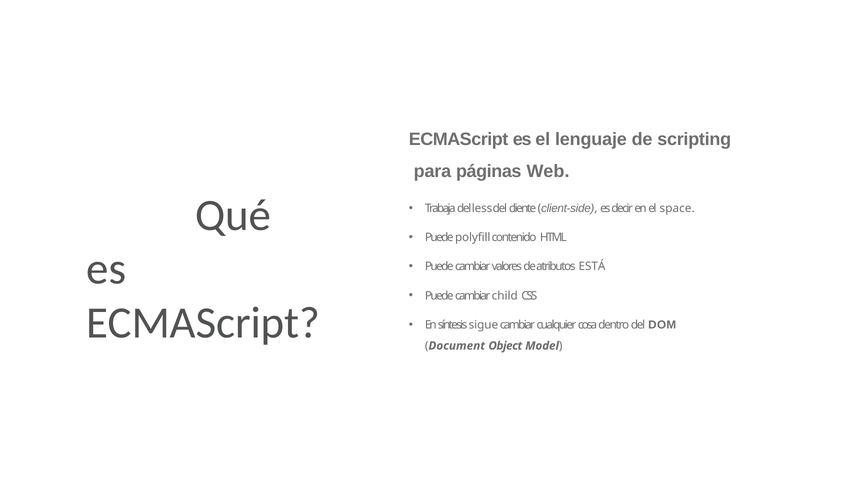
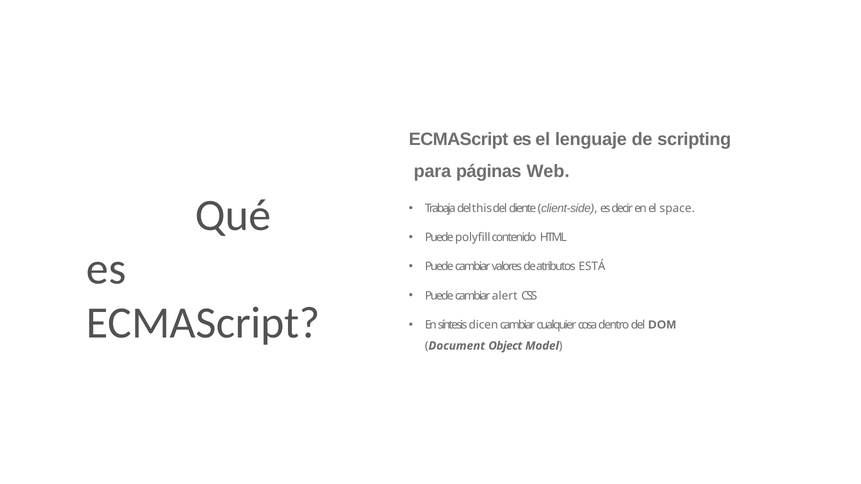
less: less -> this (482, 209)
child: child -> alert (505, 296)
sigue: sigue -> dicen (483, 325)
